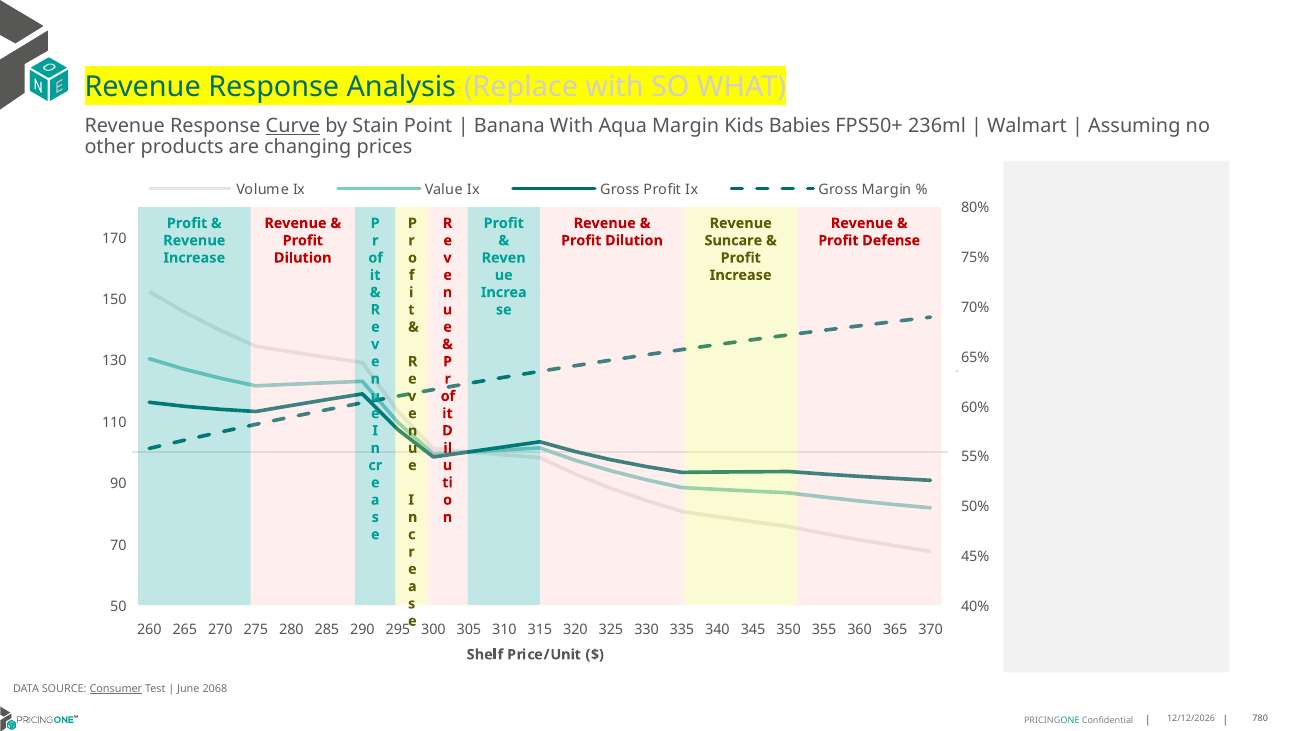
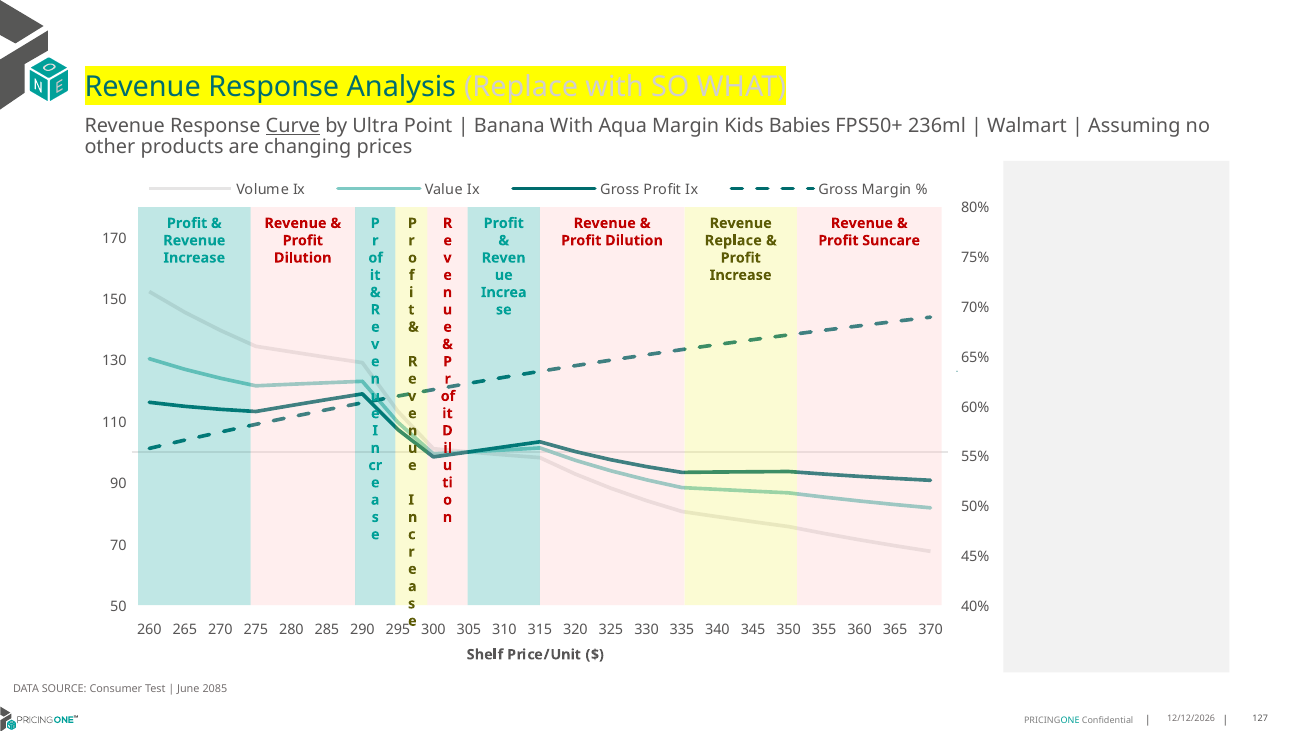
Stain: Stain -> Ultra (376, 126)
Suncare: Suncare -> Replace (733, 241)
Defense: Defense -> Suncare (891, 241)
Consumer underline: present -> none (116, 689)
2068: 2068 -> 2085 (215, 689)
780: 780 -> 127 (1260, 719)
